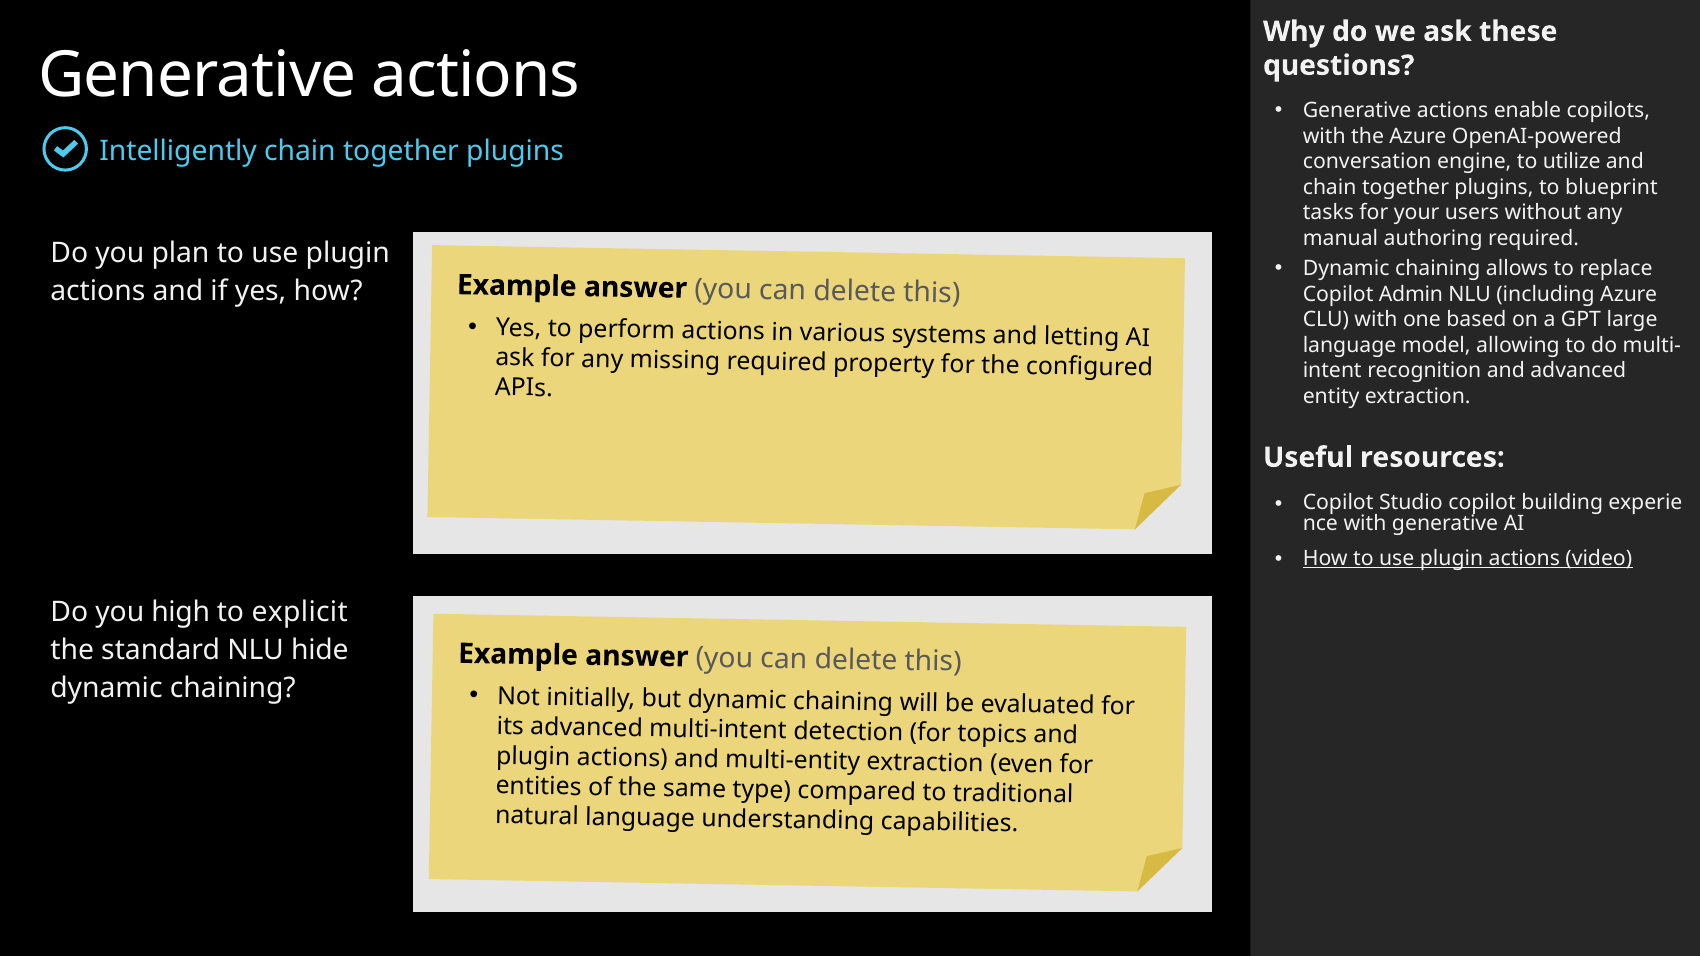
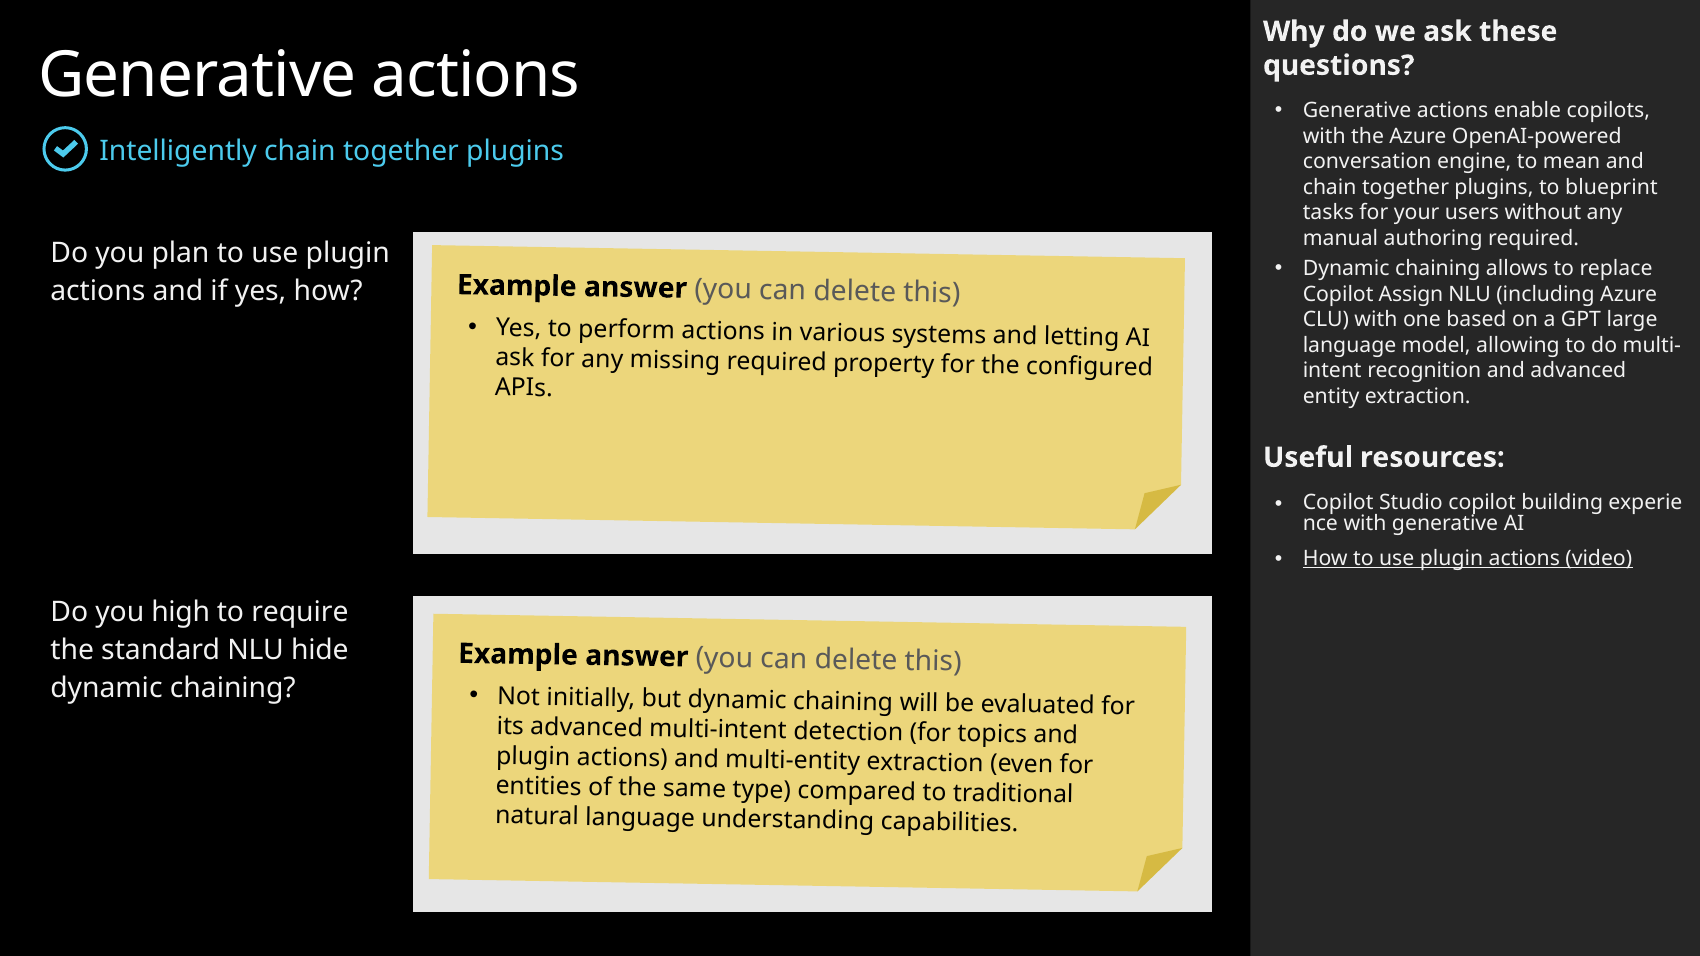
utilize: utilize -> mean (1572, 162)
Admin: Admin -> Assign (1411, 295)
explicit: explicit -> require (300, 612)
